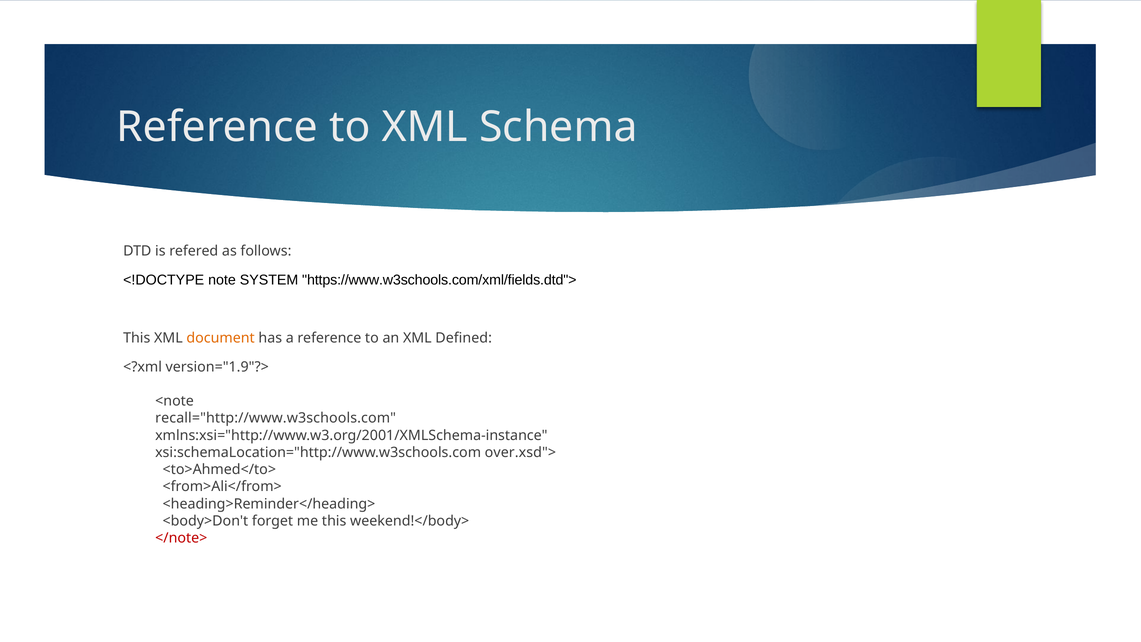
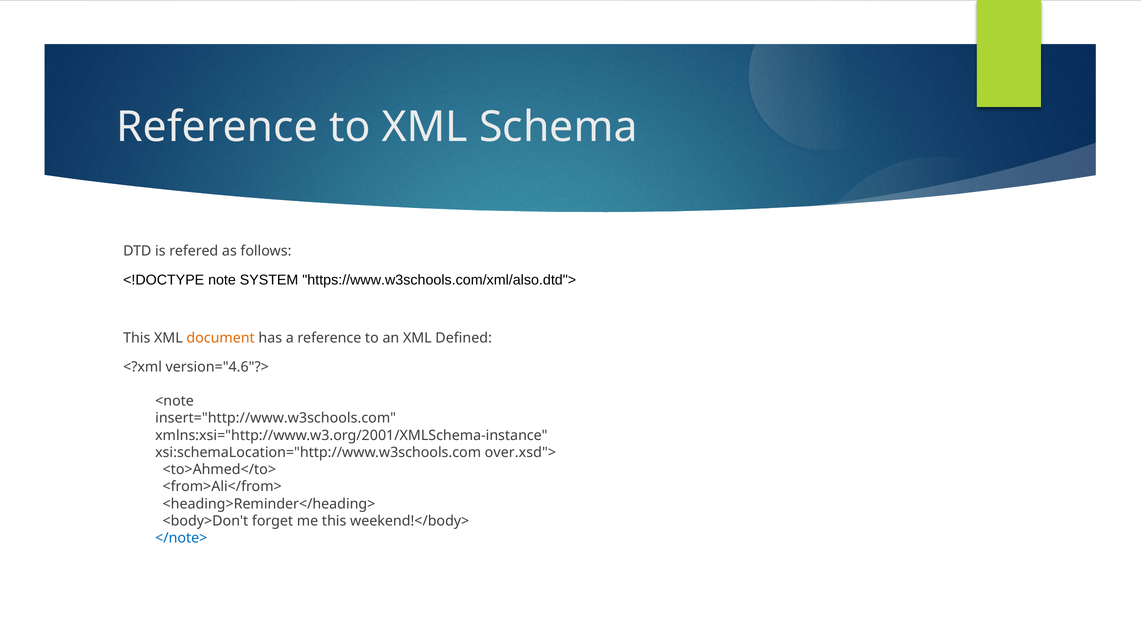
https://www.w3schools.com/xml/fields.dtd">: https://www.w3schools.com/xml/fields.dtd"> -> https://www.w3schools.com/xml/also.dtd"> (439, 280)
version="1.9"?>: version="1.9"?> -> version="4.6"?> (217, 367)
recall="http://www.w3schools.com: recall="http://www.w3schools.com -> insert="http://www.w3schools.com (276, 418)
</note> colour: red -> blue (181, 538)
